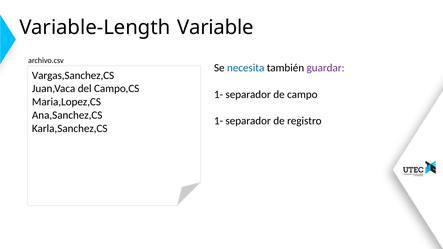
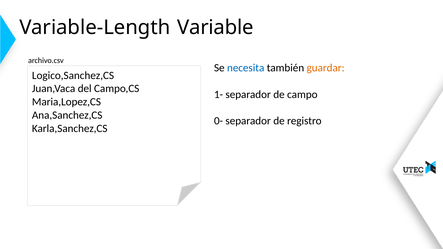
guardar colour: purple -> orange (326, 68)
Vargas,Sanchez,CS: Vargas,Sanchez,CS -> Logico,Sanchez,CS (73, 75)
1-: 1- -> 0- (218, 121)
